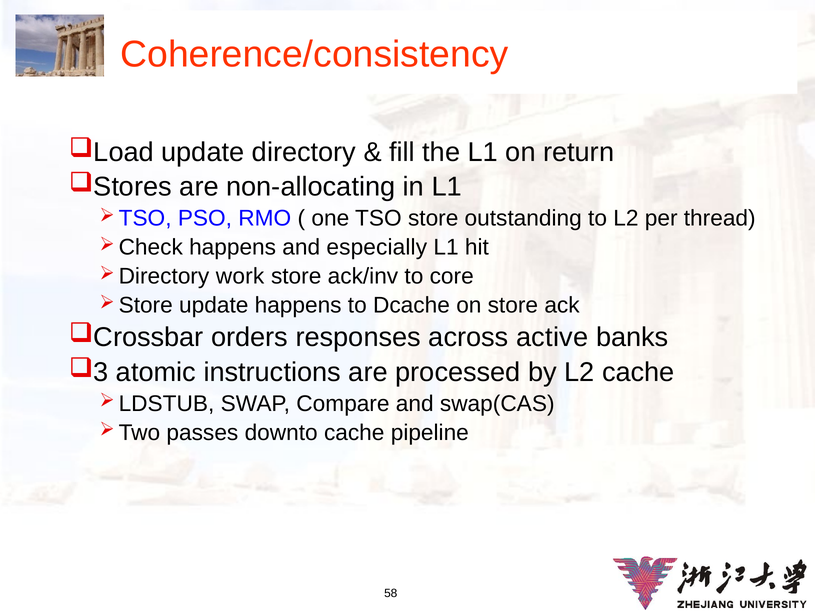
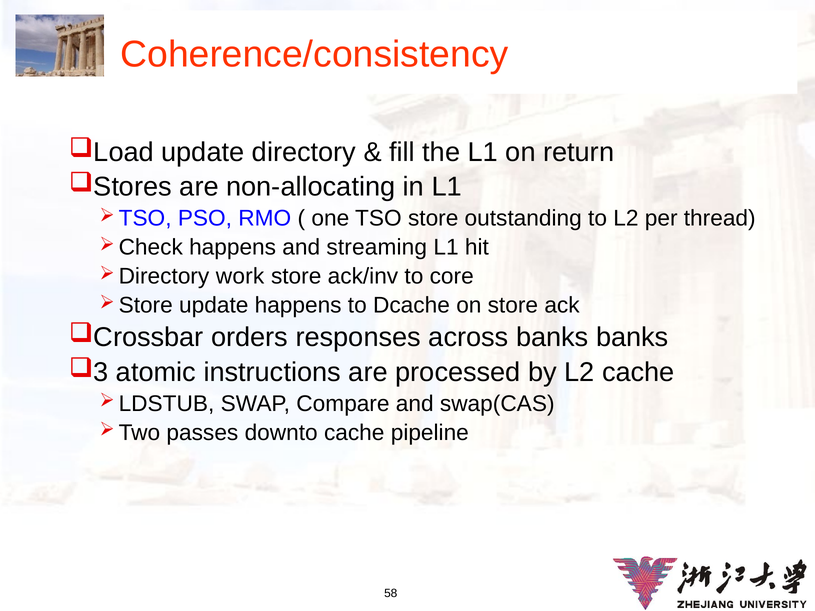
especially: especially -> streaming (377, 247)
across active: active -> banks (552, 338)
